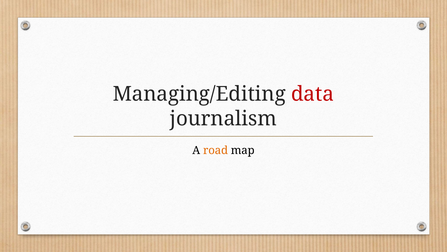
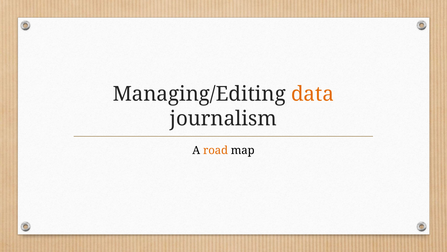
data colour: red -> orange (312, 94)
